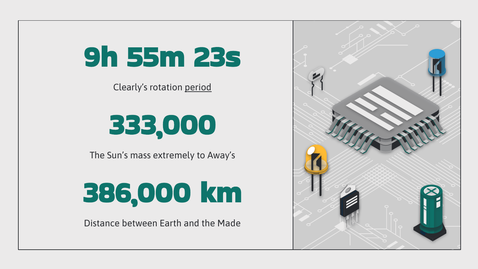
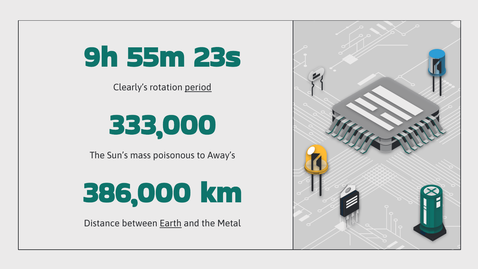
extremely: extremely -> poisonous (174, 156)
Earth underline: none -> present (171, 223)
Made: Made -> Metal (229, 223)
